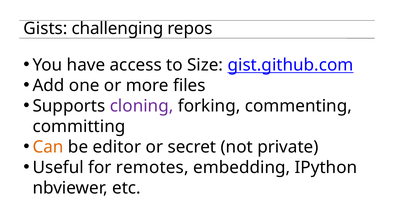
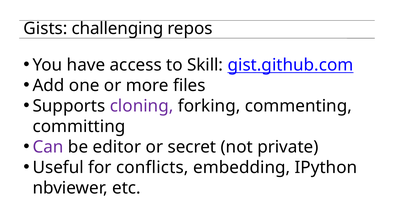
Size: Size -> Skill (205, 65)
Can colour: orange -> purple (48, 147)
remotes: remotes -> conflicts (152, 168)
